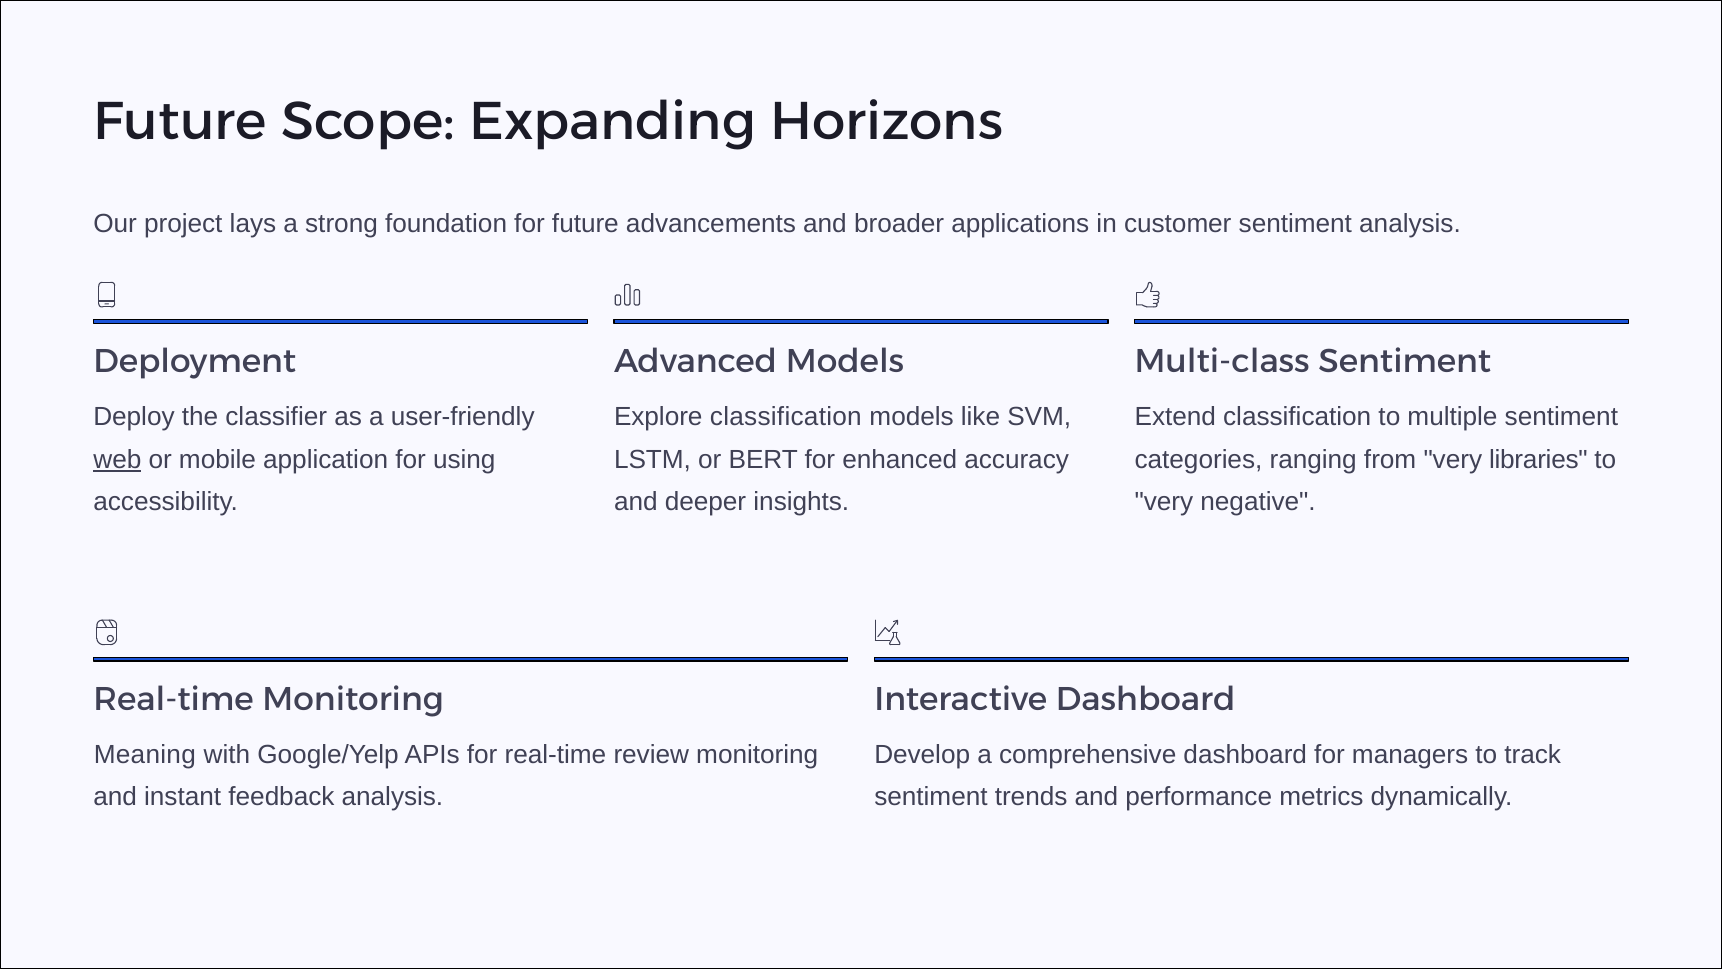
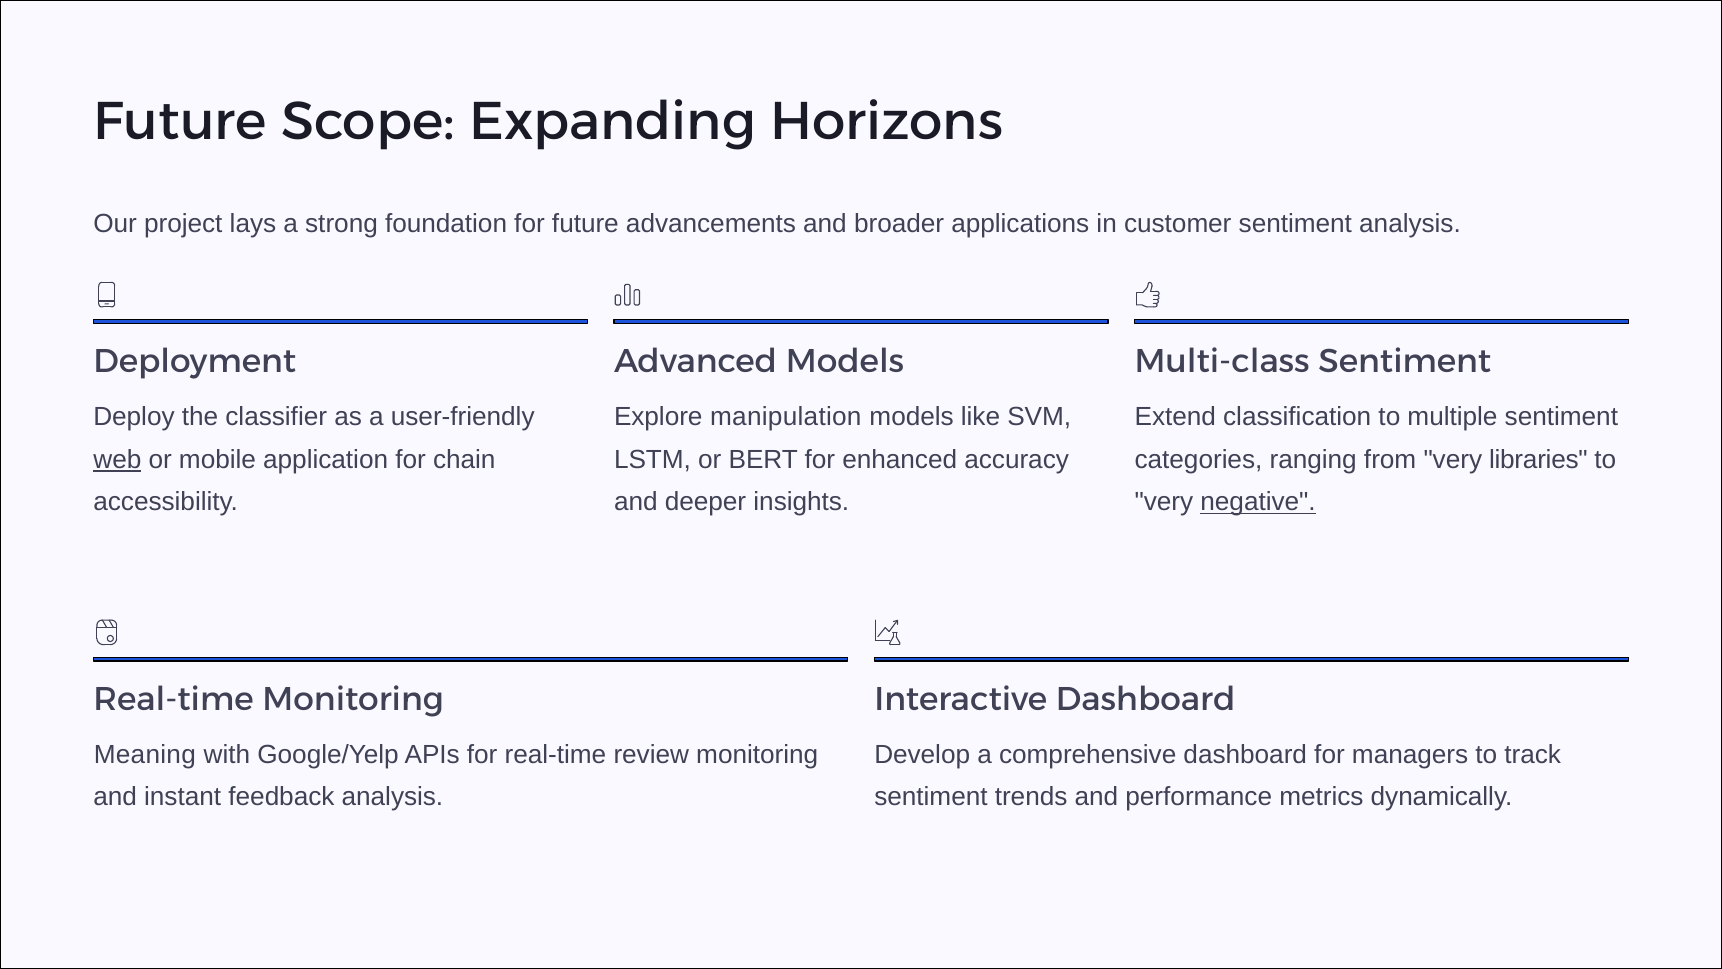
Explore classification: classification -> manipulation (786, 417)
using: using -> chain (464, 459)
negative underline: none -> present (1258, 502)
